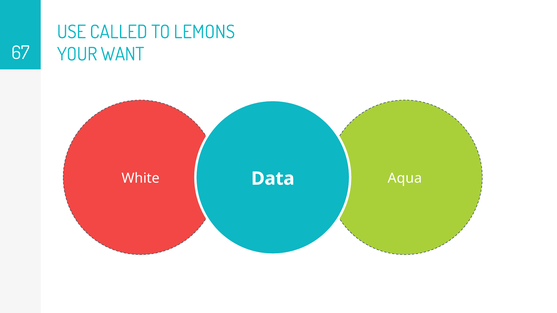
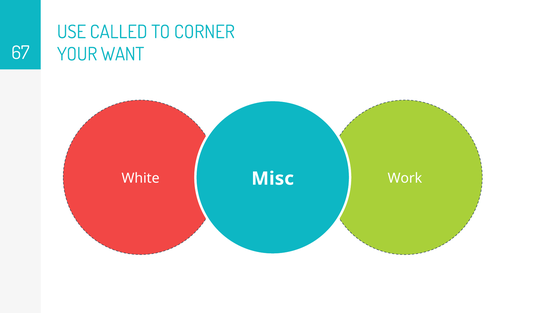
LEMONS: LEMONS -> CORNER (204, 32)
Aqua: Aqua -> Work (405, 178)
Data: Data -> Misc (273, 179)
